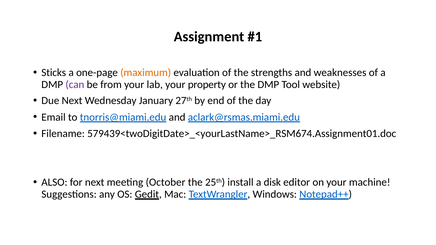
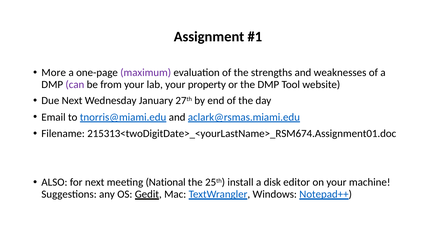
Sticks: Sticks -> More (54, 73)
maximum colour: orange -> purple (146, 73)
579439<twoDigitDate>_<yourLastName>_RSM674.Assignment01.doc: 579439<twoDigitDate>_<yourLastName>_RSM674.Assignment01.doc -> 215313<twoDigitDate>_<yourLastName>_RSM674.Assignment01.doc (242, 134)
October: October -> National (166, 183)
